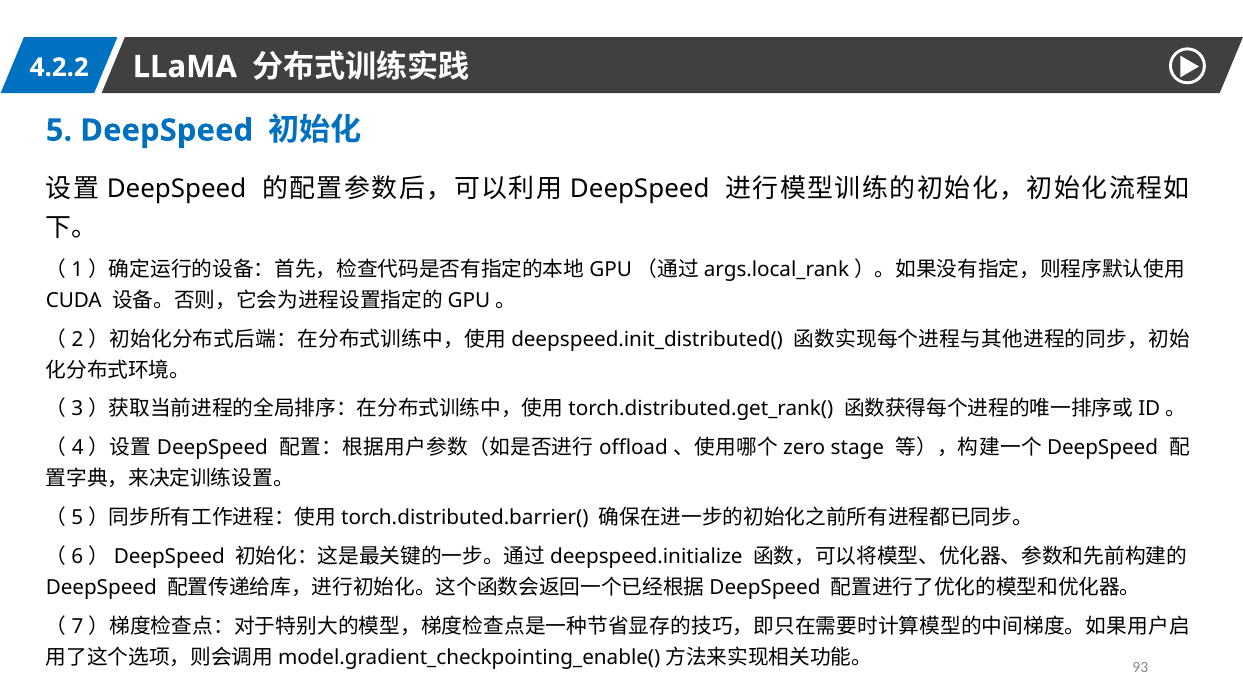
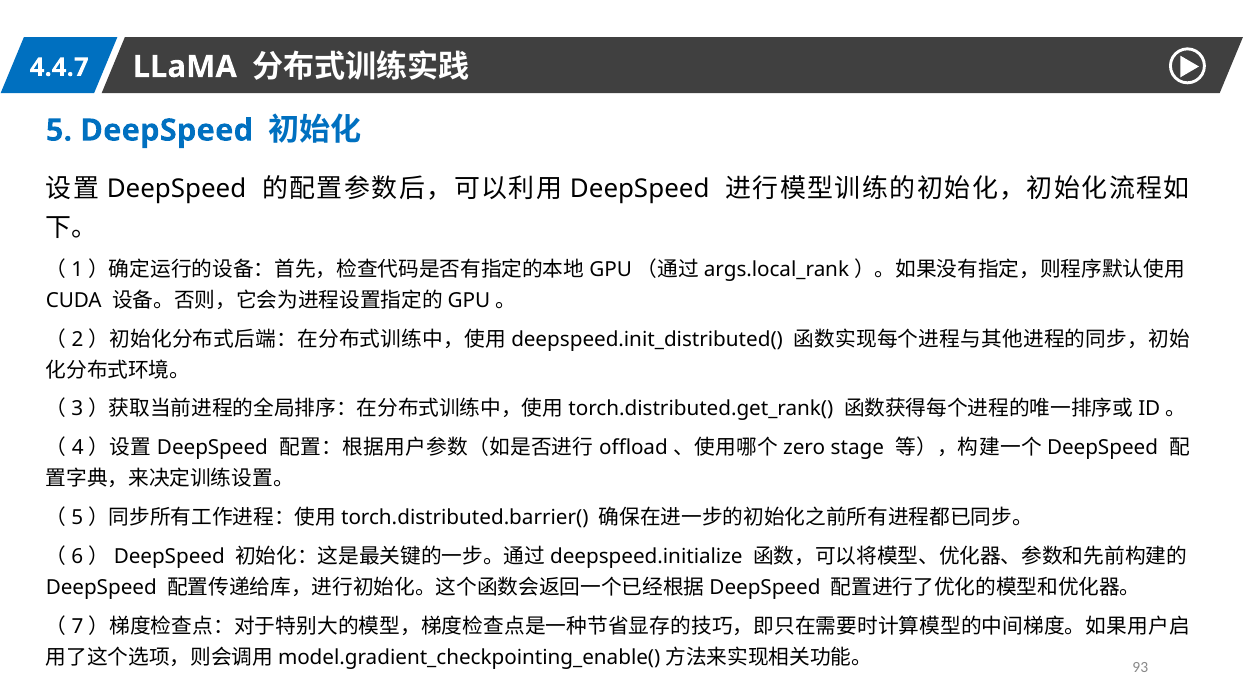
4.2.2: 4.2.2 -> 4.4.7 (59, 67)
